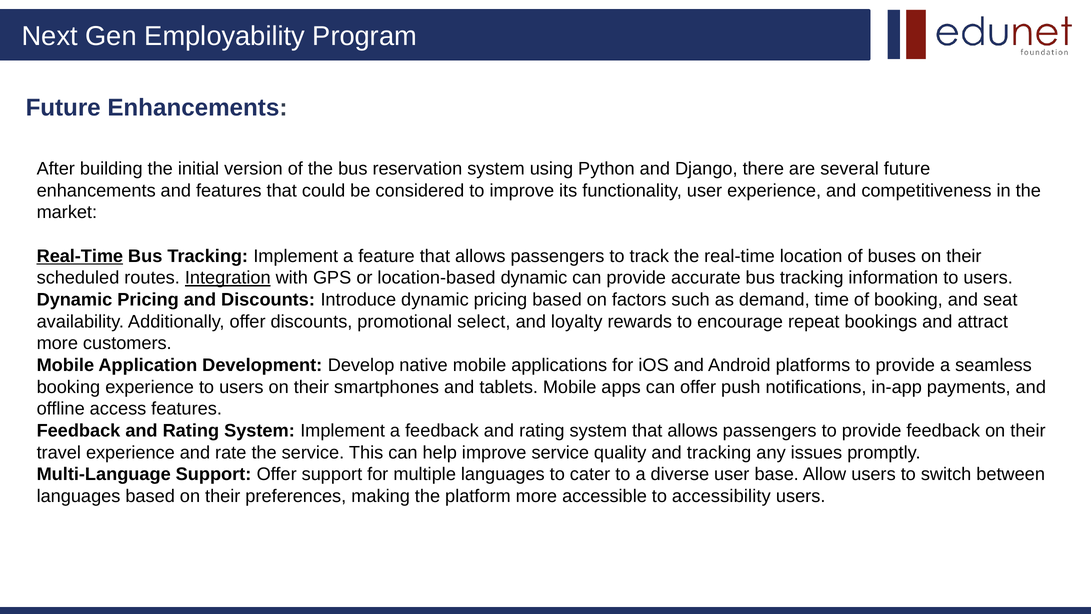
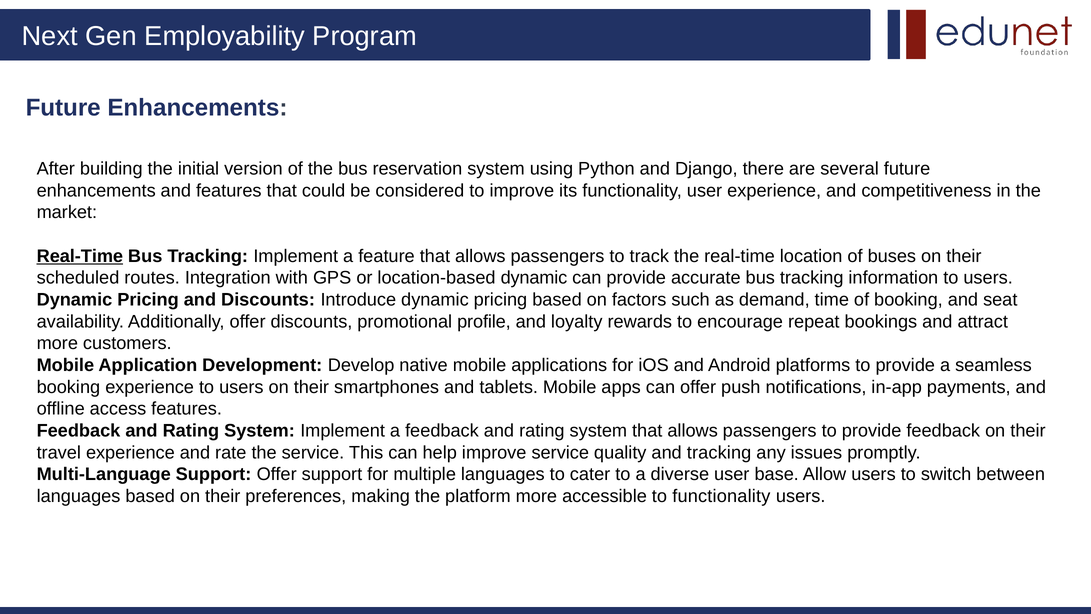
Integration underline: present -> none (228, 278)
select: select -> profile (484, 321)
to accessibility: accessibility -> functionality (721, 496)
